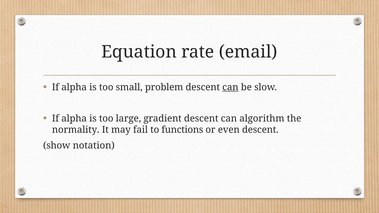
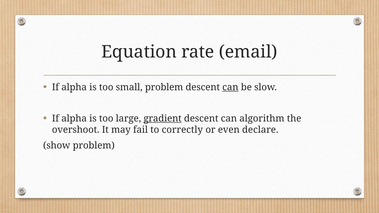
gradient underline: none -> present (163, 119)
normality: normality -> overshoot (76, 130)
functions: functions -> correctly (182, 130)
even descent: descent -> declare (260, 130)
show notation: notation -> problem (94, 146)
